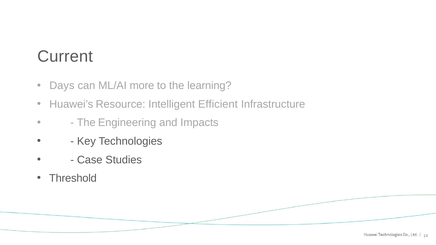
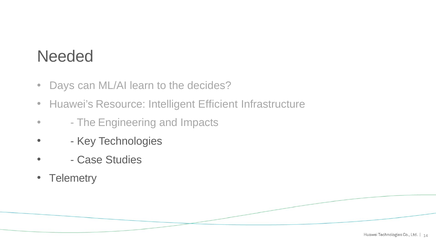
Current: Current -> Needed (65, 56)
more: more -> learn (142, 86)
learning: learning -> decides (209, 86)
Threshold: Threshold -> Telemetry (73, 178)
